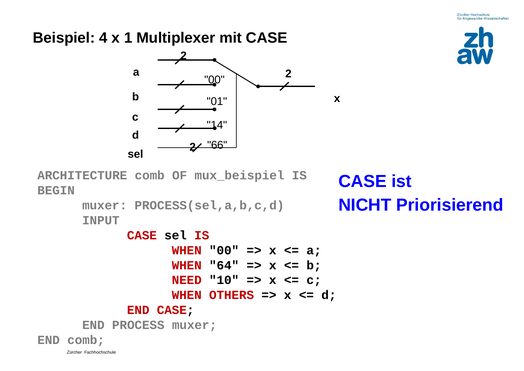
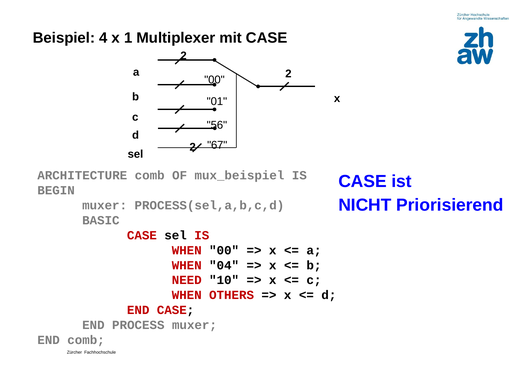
14: 14 -> 56 (217, 125)
66: 66 -> 67 (217, 145)
INPUT: INPUT -> BASIC (101, 220)
64: 64 -> 04 (224, 265)
